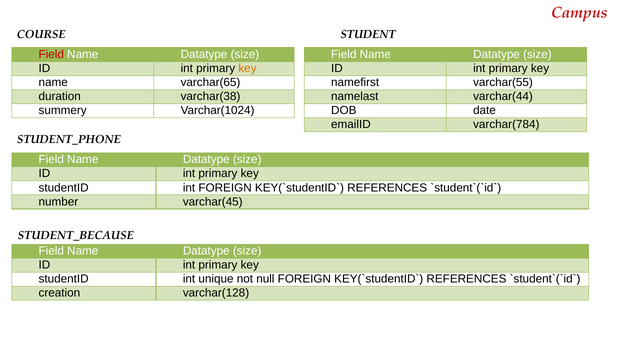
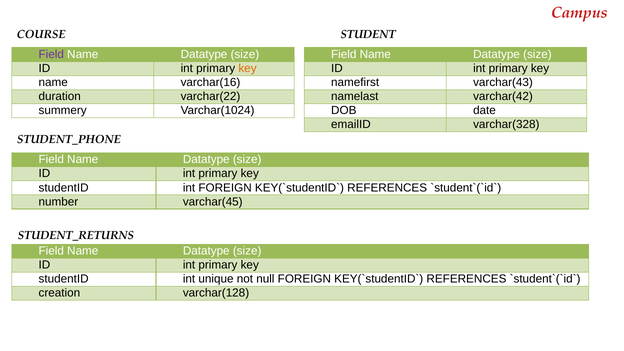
Field colour: red -> purple (51, 54)
varchar(65: varchar(65 -> varchar(16 (211, 82)
varchar(55: varchar(55 -> varchar(43 (503, 82)
varchar(38: varchar(38 -> varchar(22 (211, 96)
varchar(44: varchar(44 -> varchar(42 (503, 96)
varchar(784: varchar(784 -> varchar(328 (506, 125)
STUDENT_BECAUSE: STUDENT_BECAUSE -> STUDENT_RETURNS (76, 235)
